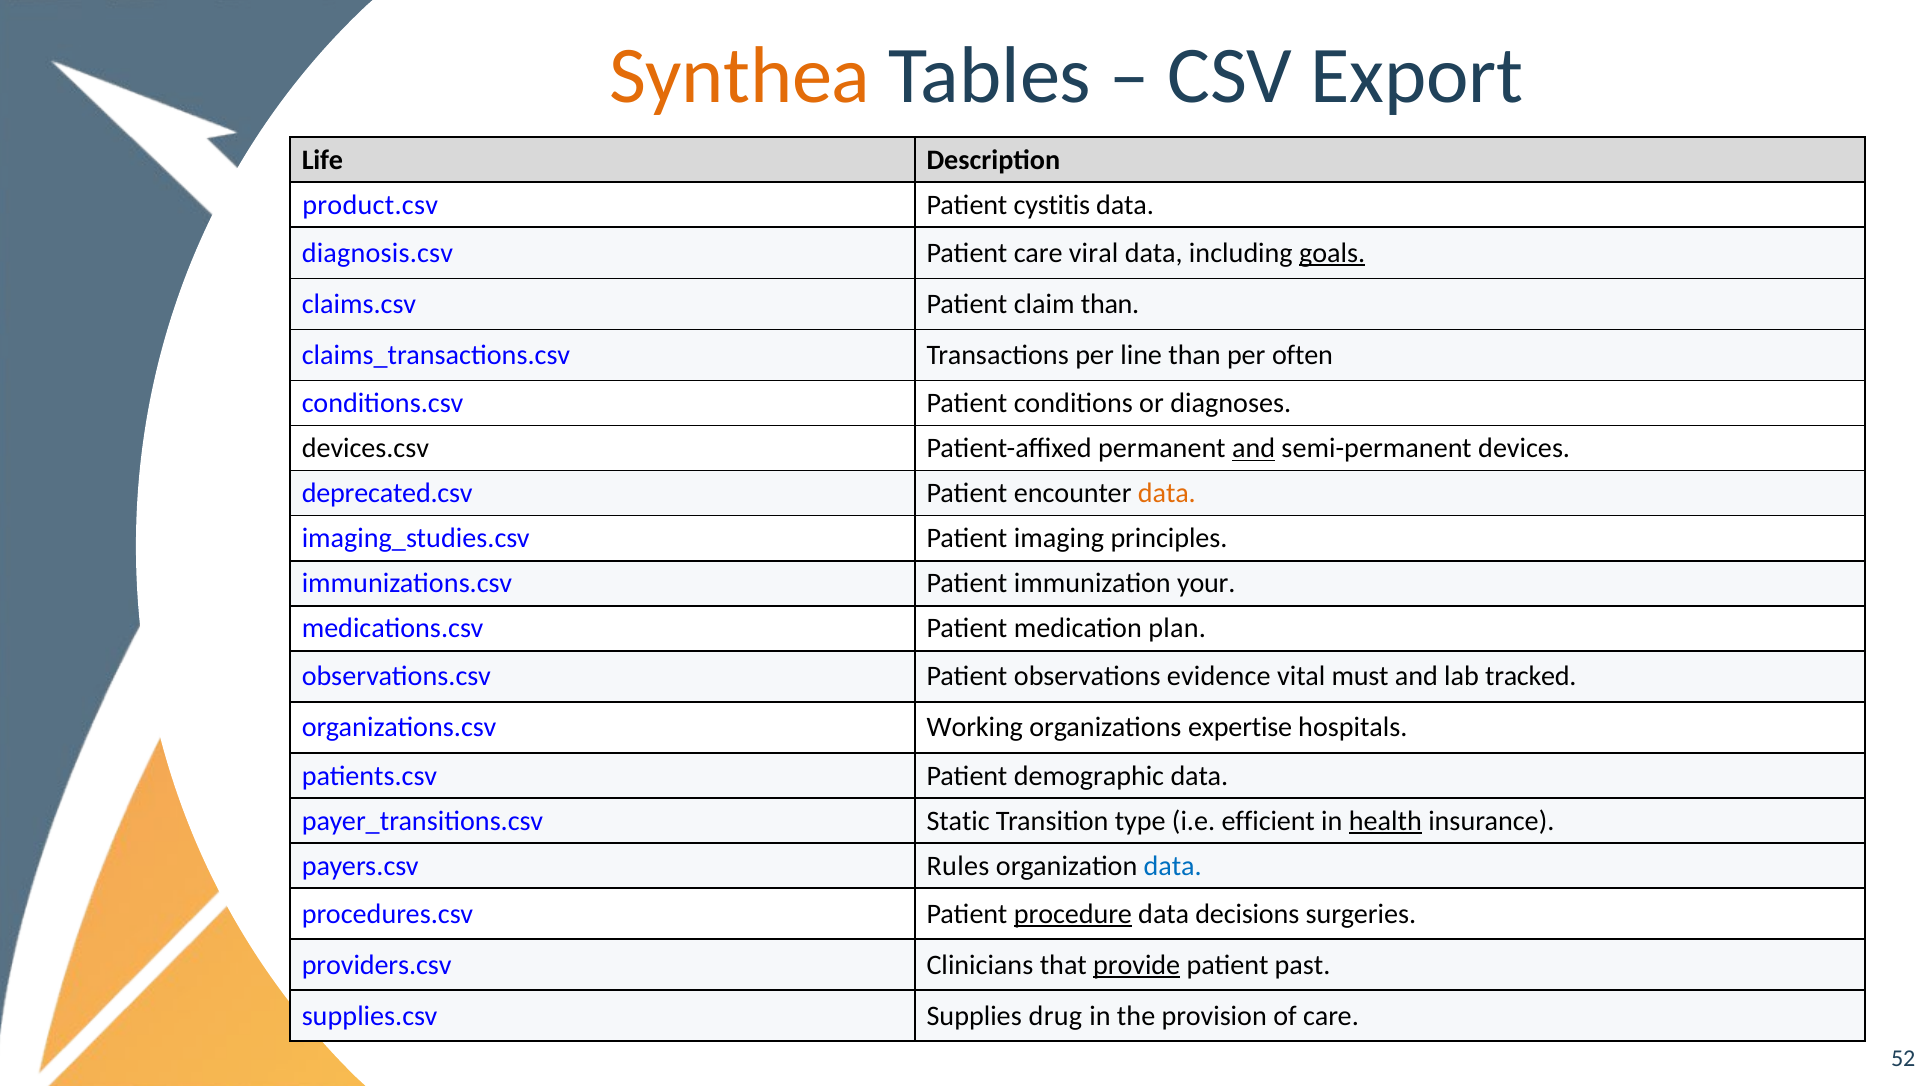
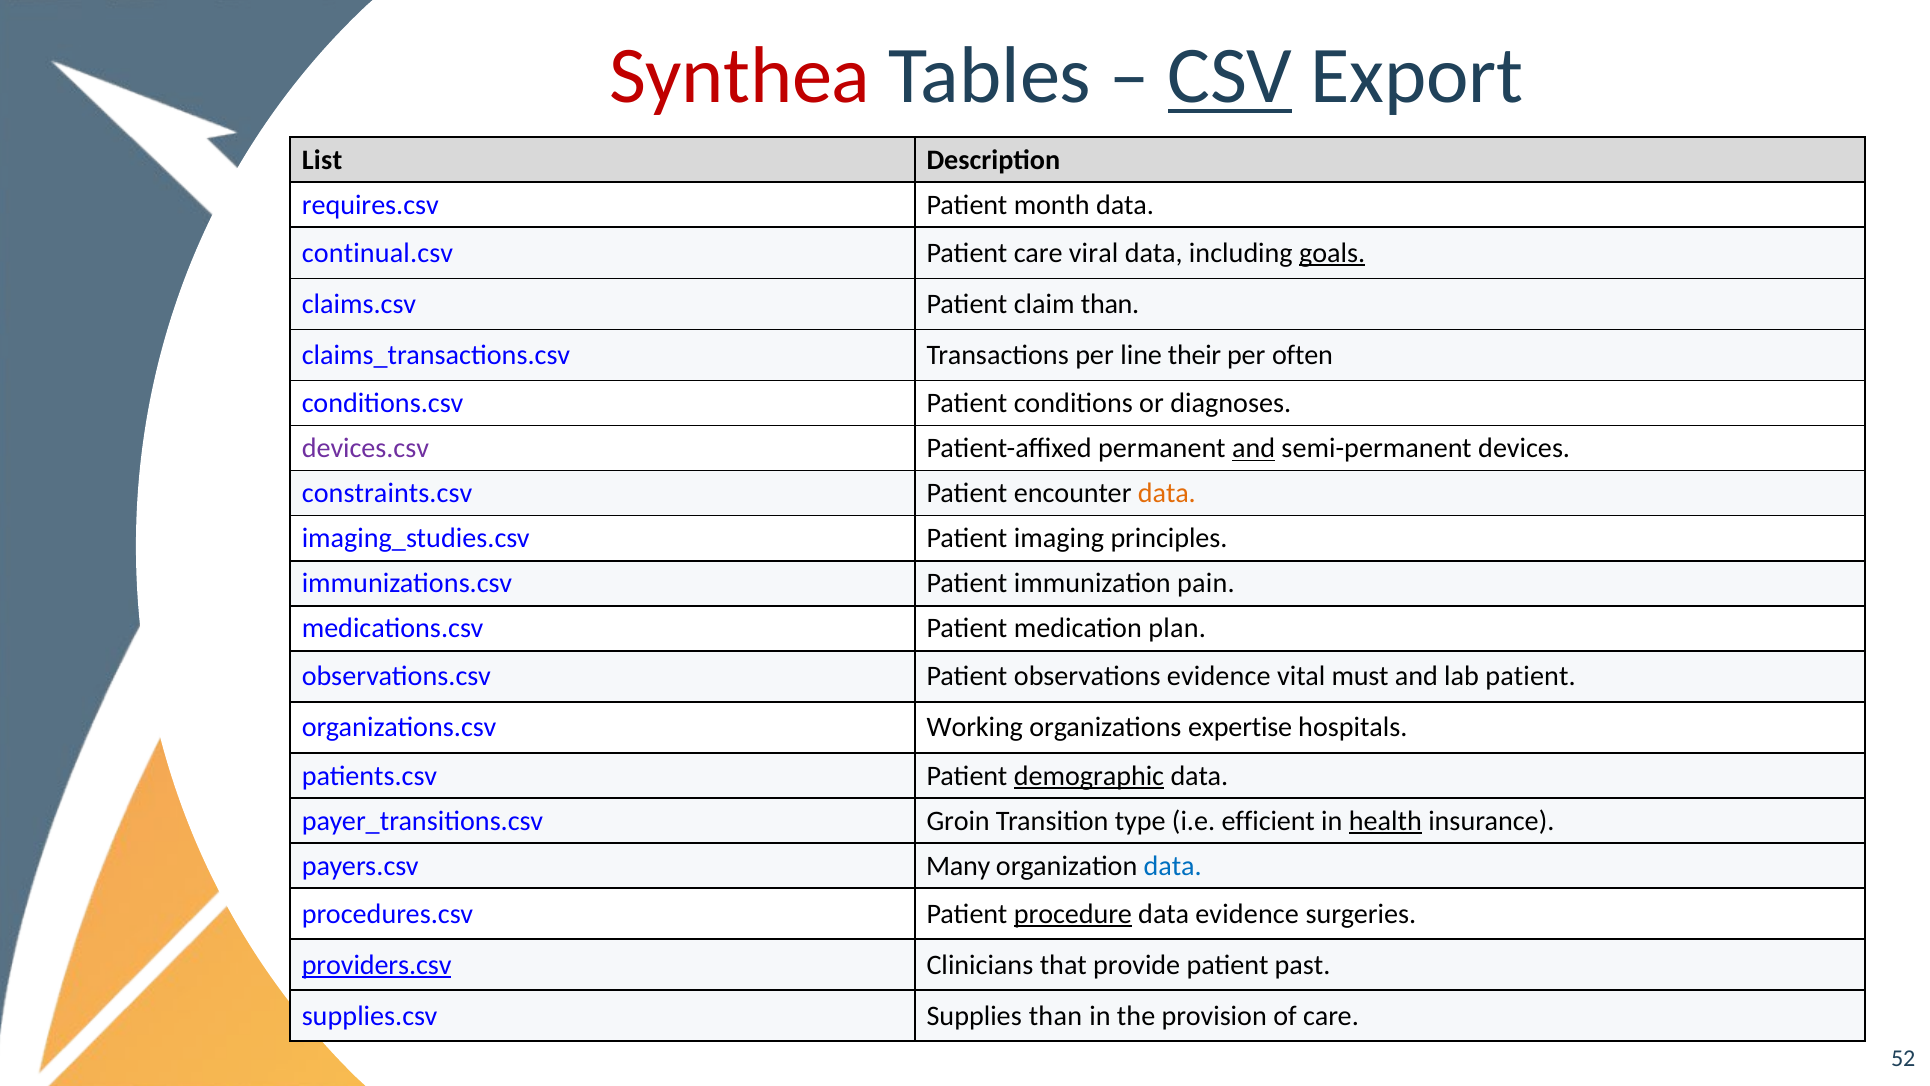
Synthea colour: orange -> red (740, 76)
CSV underline: none -> present (1230, 76)
Life: Life -> List (322, 160)
product.csv: product.csv -> requires.csv (370, 205)
cystitis: cystitis -> month (1052, 205)
diagnosis.csv: diagnosis.csv -> continual.csv (377, 253)
line than: than -> their (1195, 355)
devices.csv colour: black -> purple (365, 448)
deprecated.csv: deprecated.csv -> constraints.csv (387, 493)
your: your -> pain (1206, 583)
lab tracked: tracked -> patient (1531, 676)
demographic underline: none -> present (1089, 775)
Static: Static -> Groin (958, 821)
Rules: Rules -> Many (958, 866)
data decisions: decisions -> evidence (1247, 914)
providers.csv underline: none -> present (377, 965)
provide underline: present -> none (1137, 965)
Supplies drug: drug -> than (1055, 1016)
